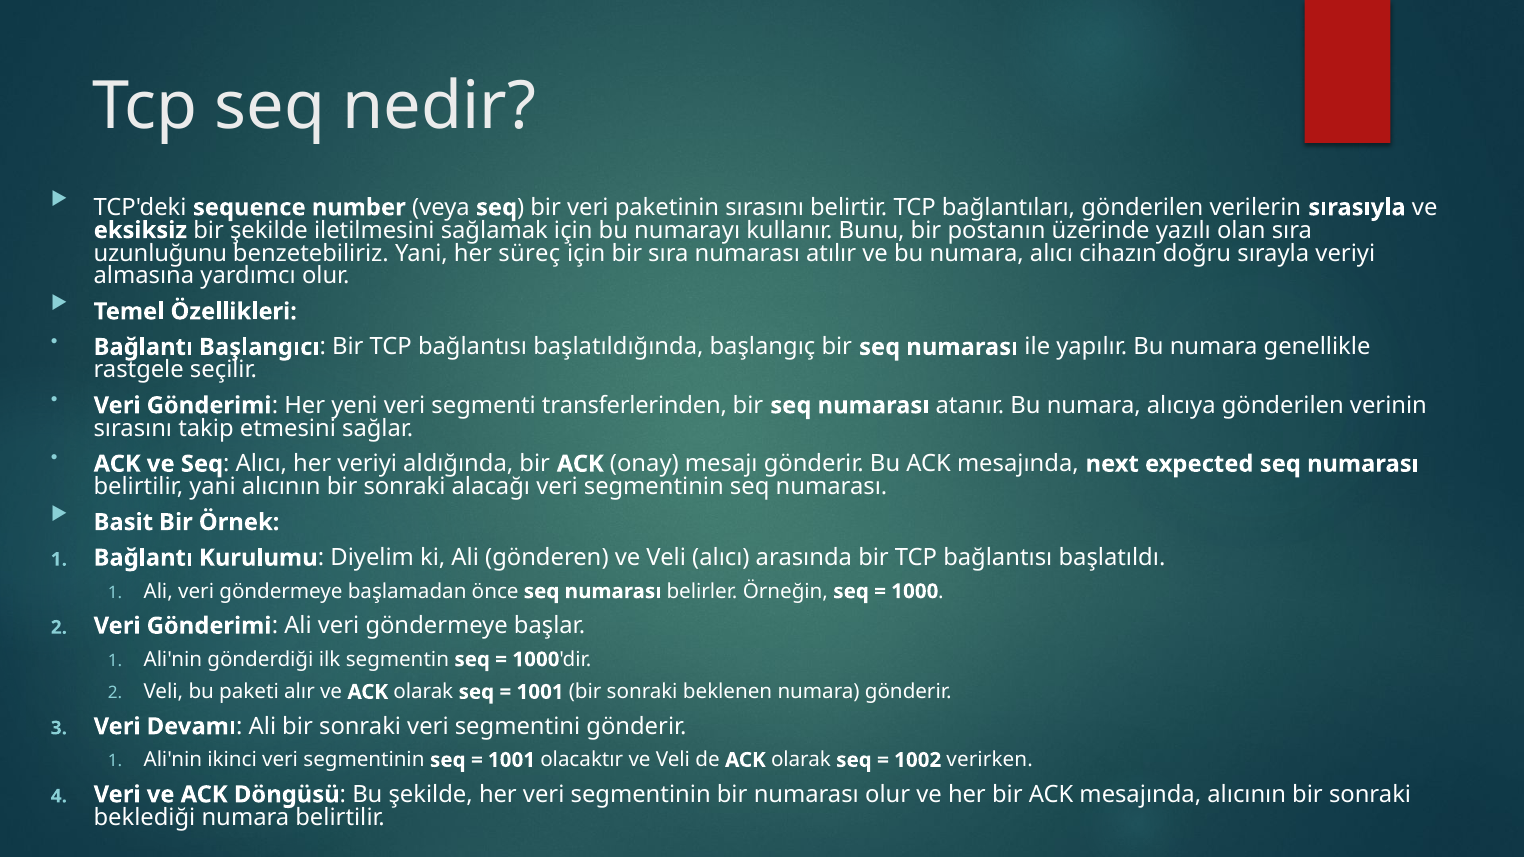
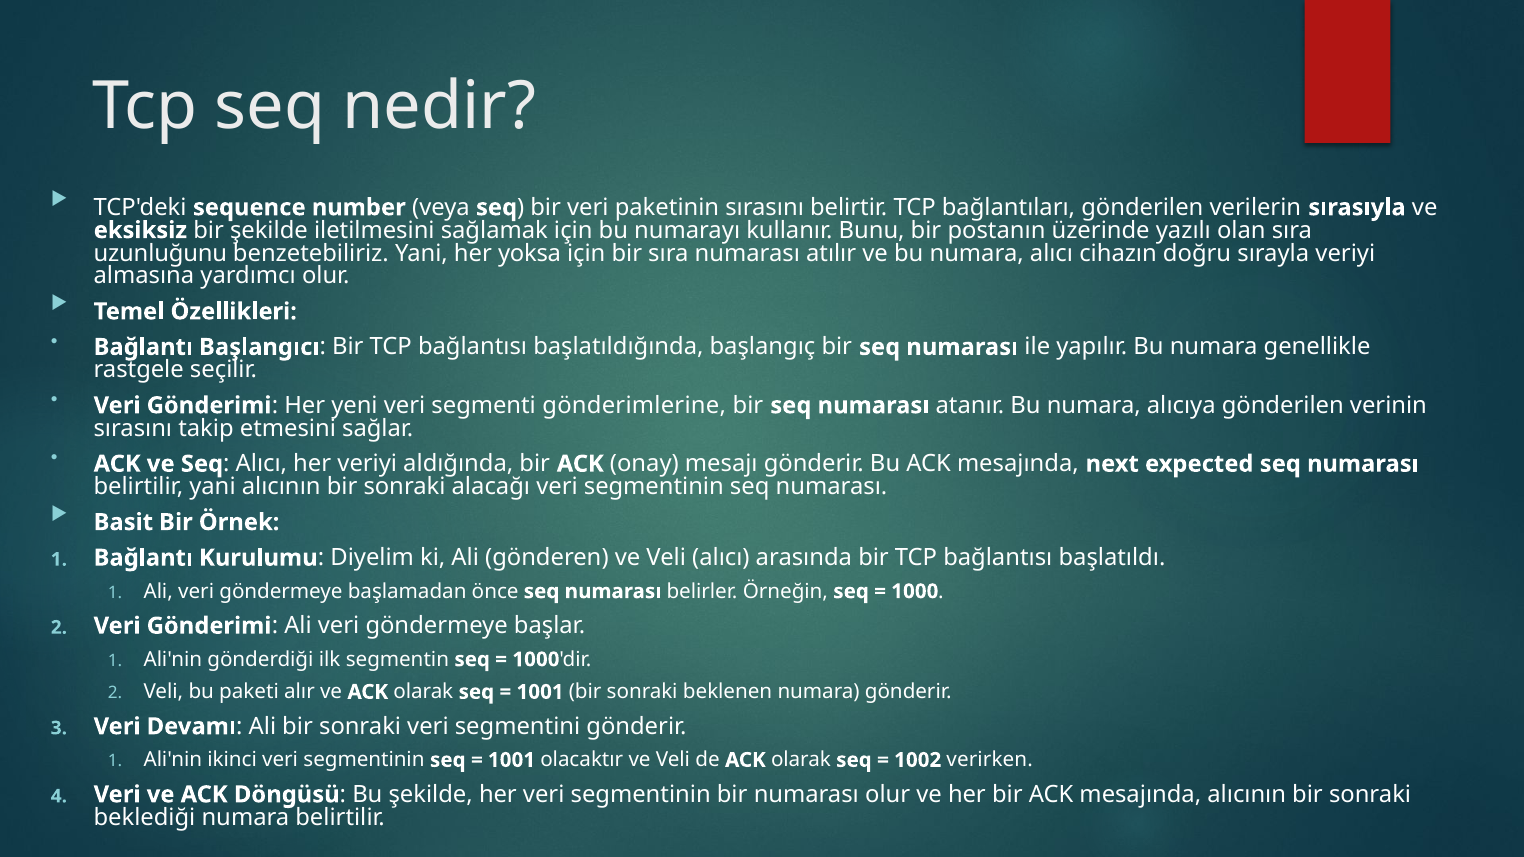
süreç: süreç -> yoksa (530, 253)
transferlerinden: transferlerinden -> gönderimlerine (634, 406)
